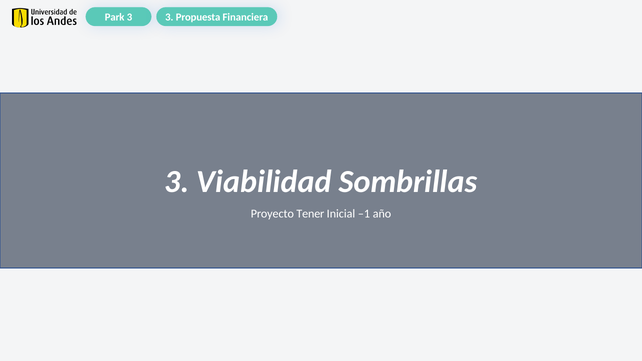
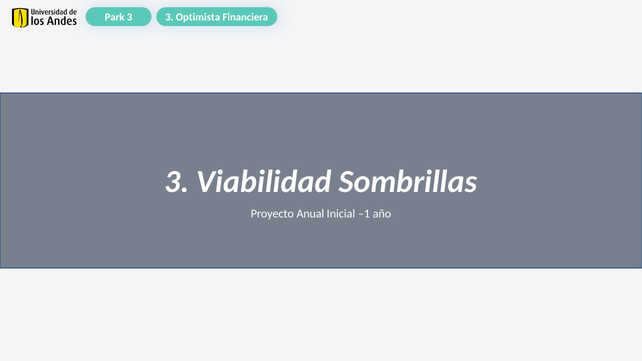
Propuesta: Propuesta -> Optimista (198, 17)
Tener: Tener -> Anual (310, 214)
